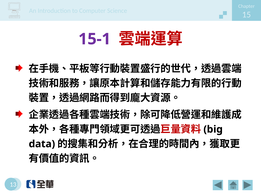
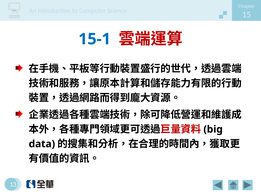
15-1 colour: purple -> blue (95, 39)
